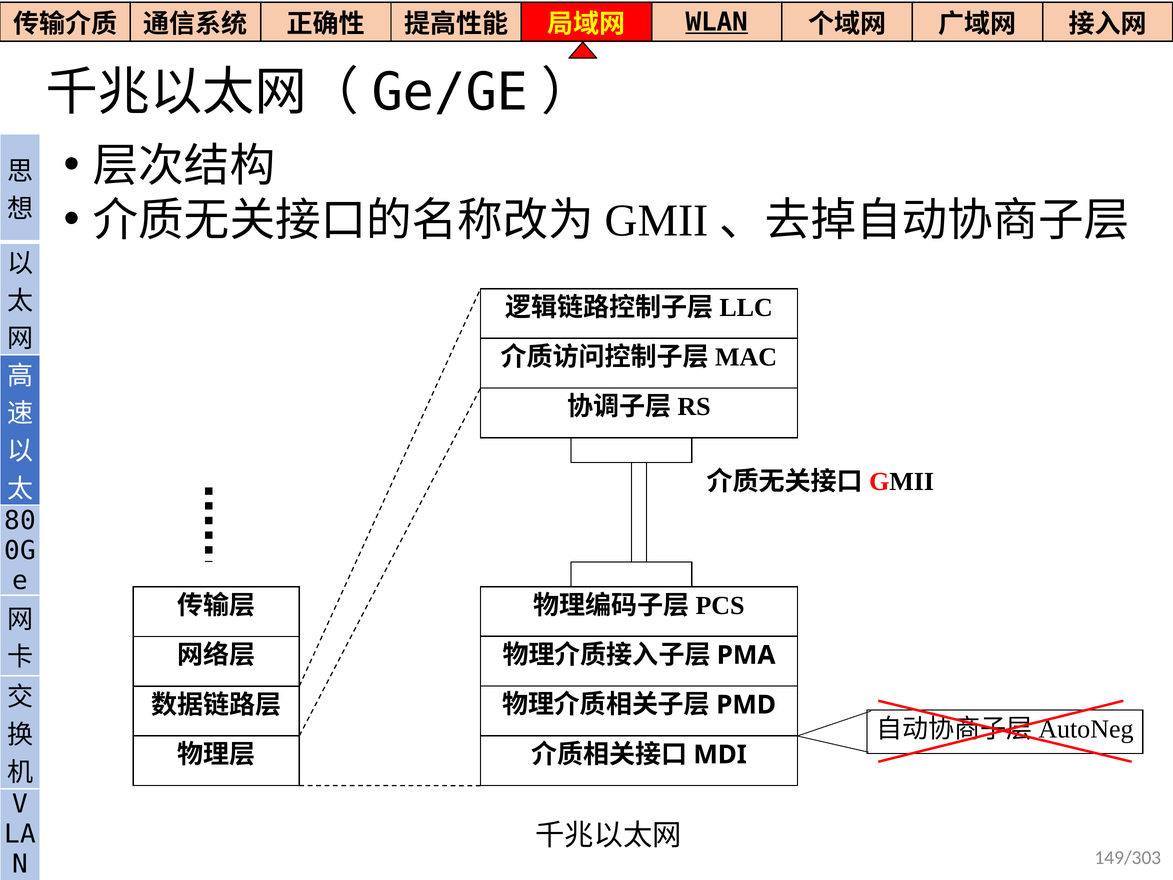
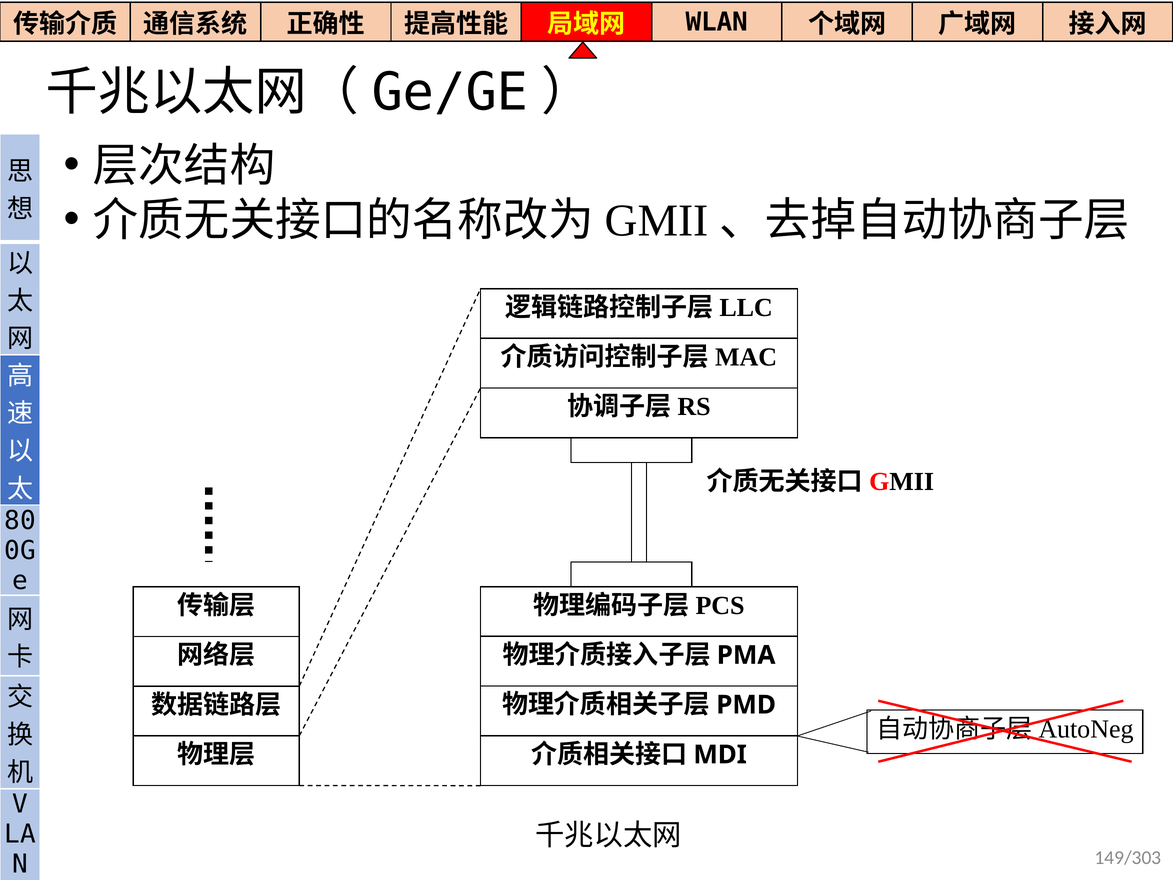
WLAN underline: present -> none (717, 22)
